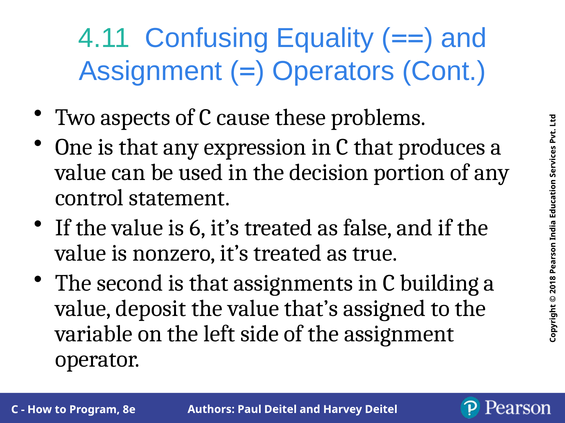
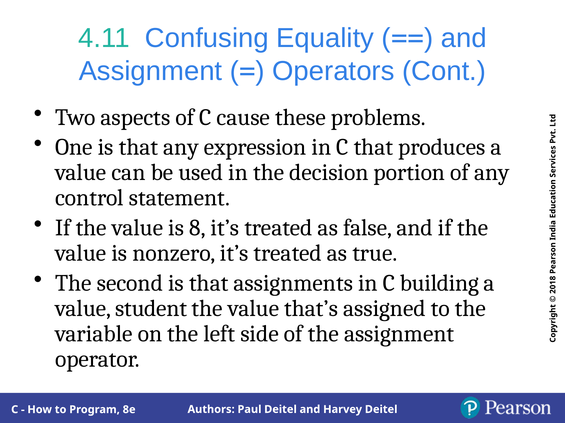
is 6: 6 -> 8 (198, 228)
deposit: deposit -> student (151, 309)
